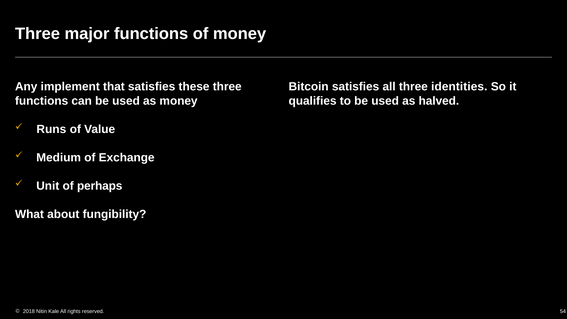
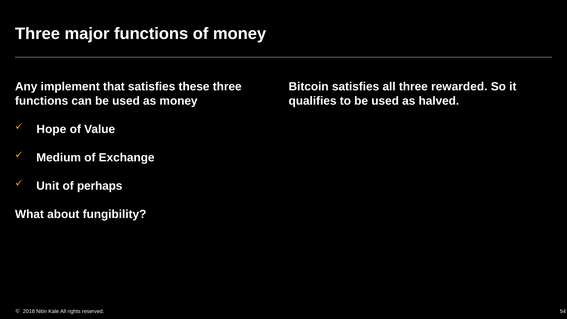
identities: identities -> rewarded (459, 87)
Runs: Runs -> Hope (51, 129)
